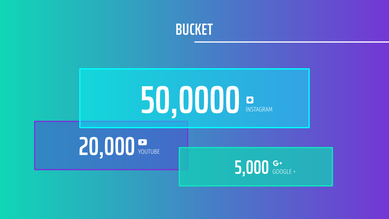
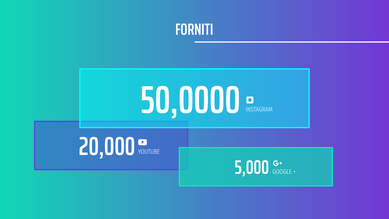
BUCKET: BUCKET -> FORNITI (194, 29)
